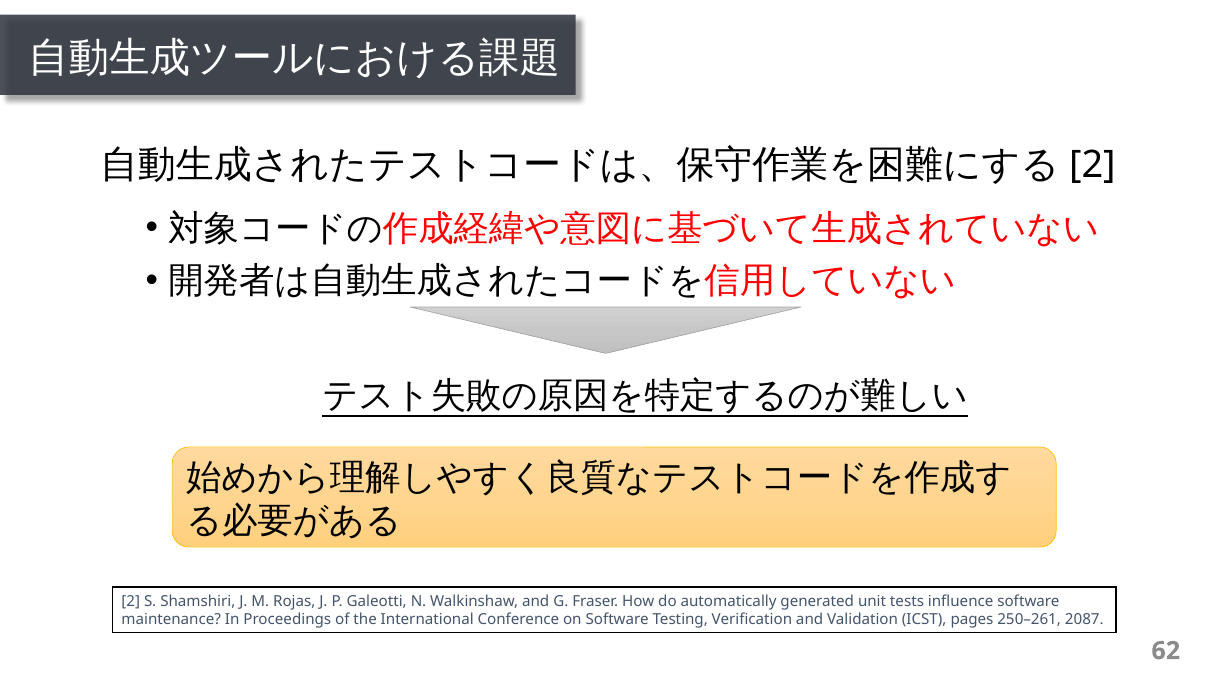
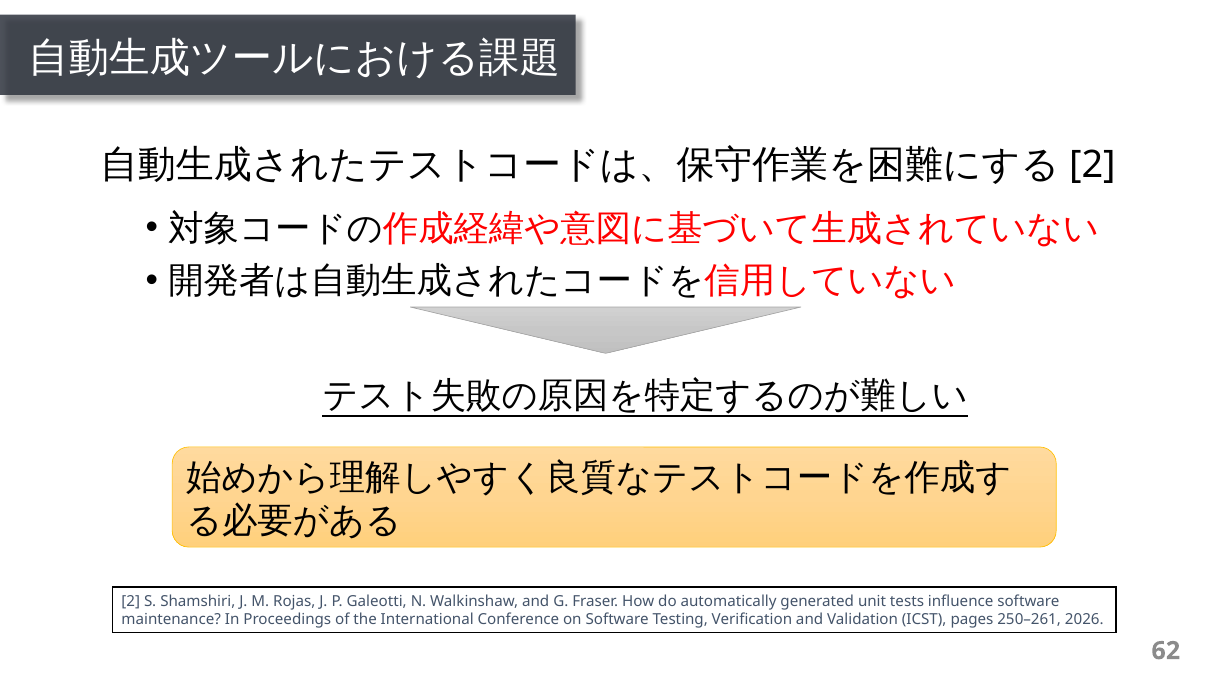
2087: 2087 -> 2026 (1084, 620)
